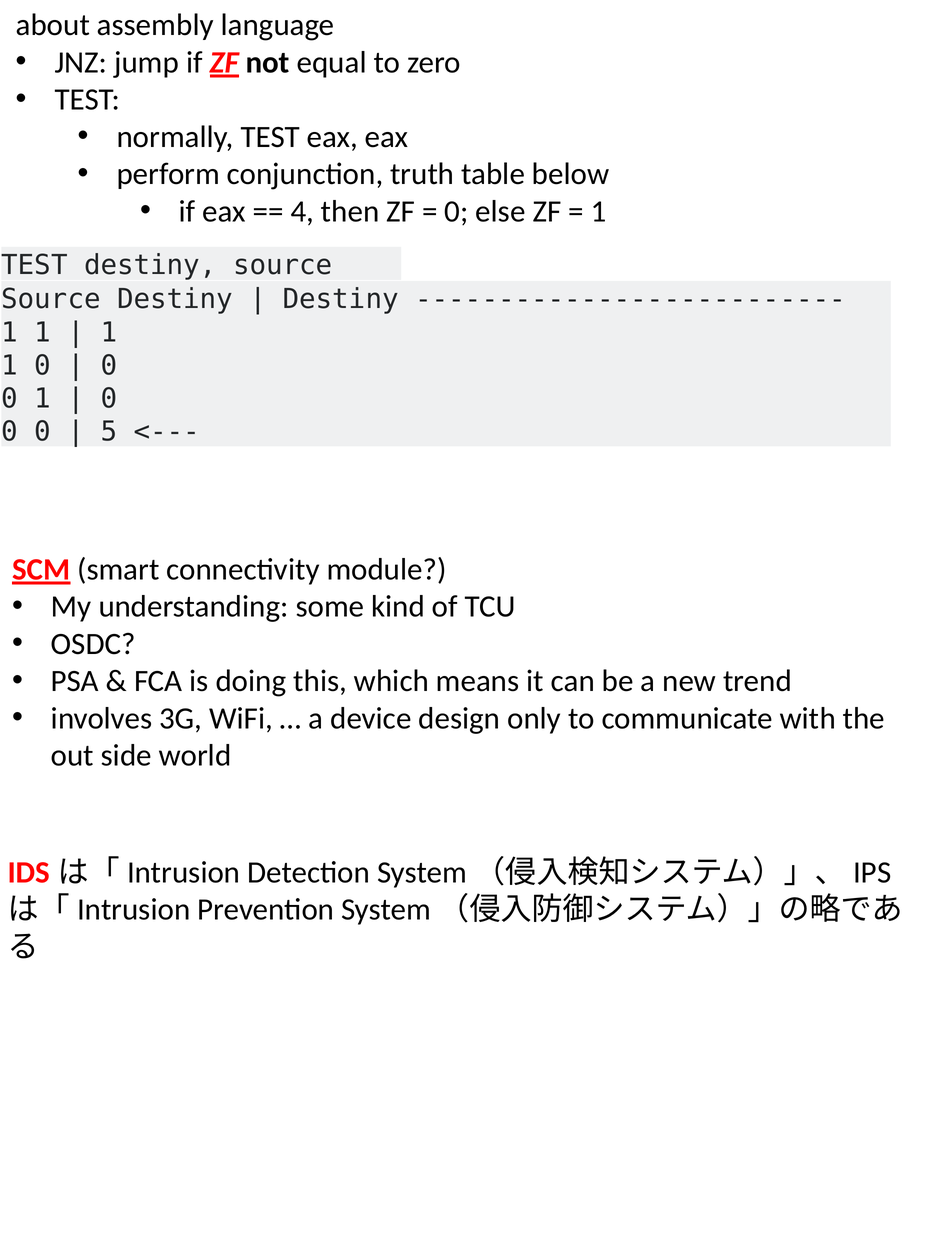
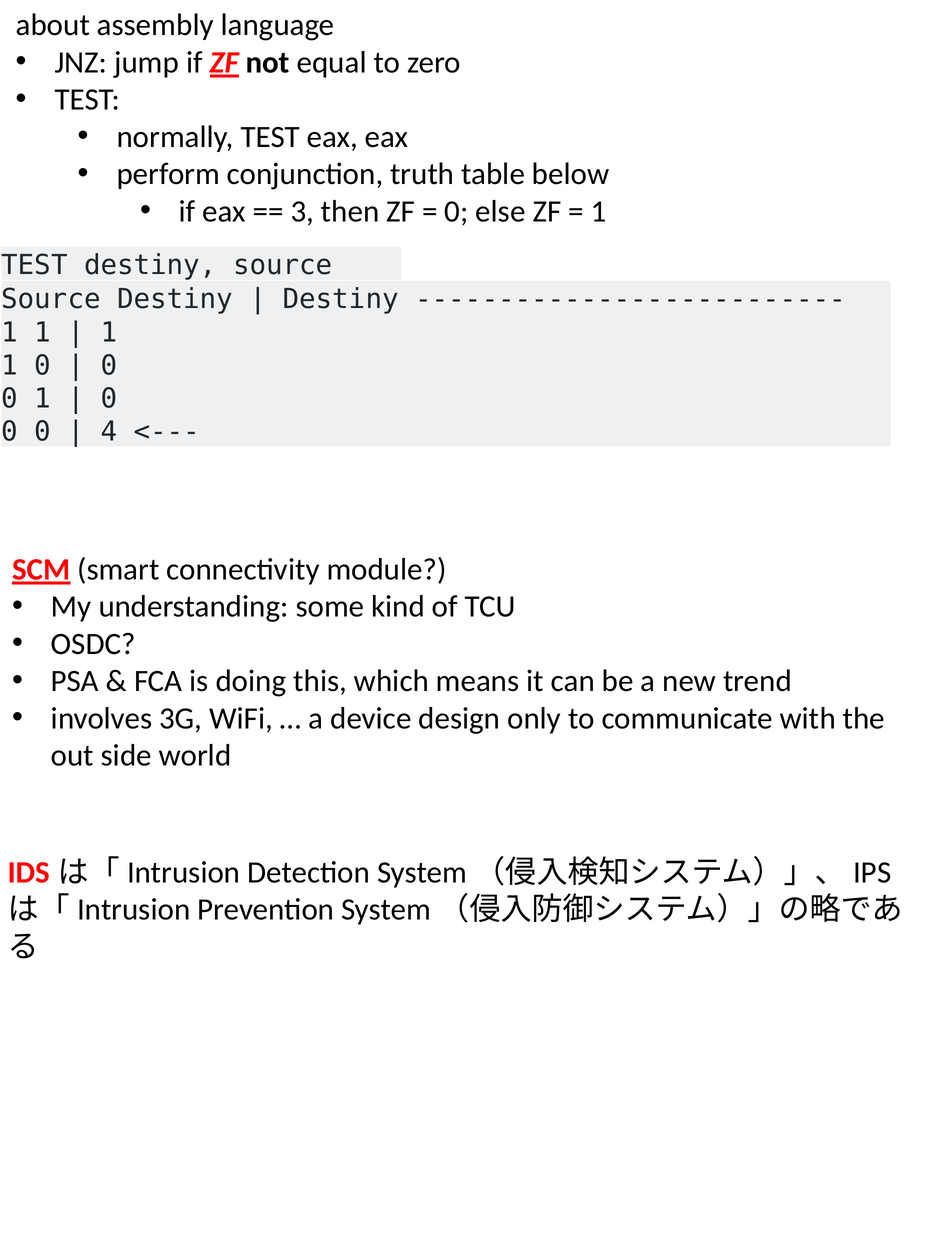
4: 4 -> 3 (302, 211)
5: 5 -> 4 (109, 432)
